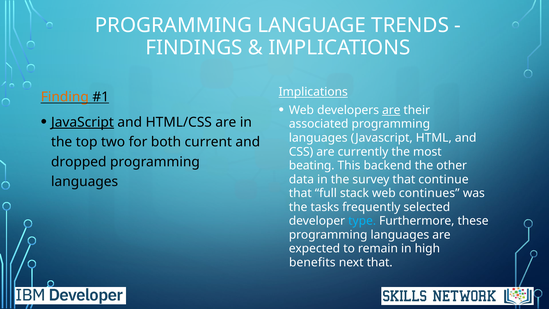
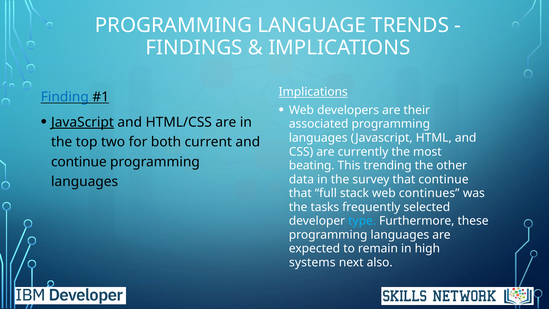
Finding colour: orange -> blue (65, 97)
are underline: present -> none (391, 110)
dropped: dropped -> continue (79, 162)
backend: backend -> trending (388, 165)
benefits: benefits -> systems (312, 262)
next that: that -> also (380, 262)
